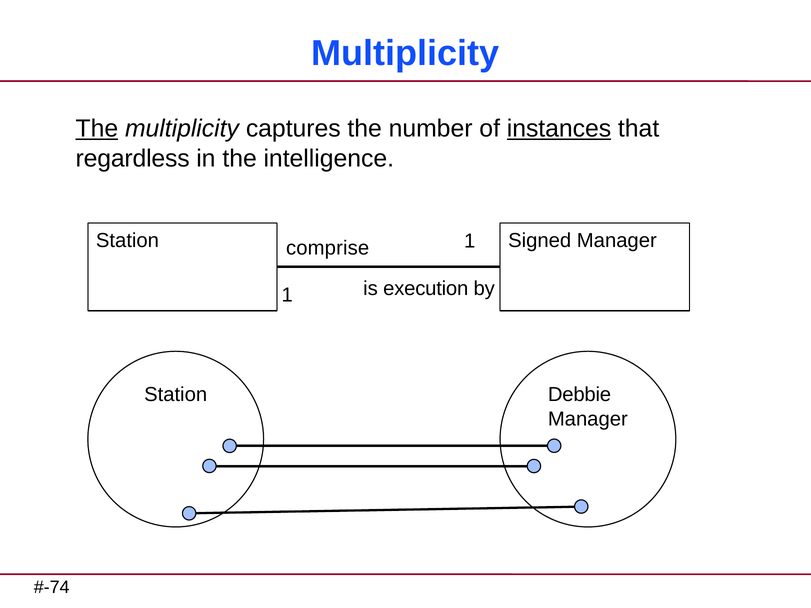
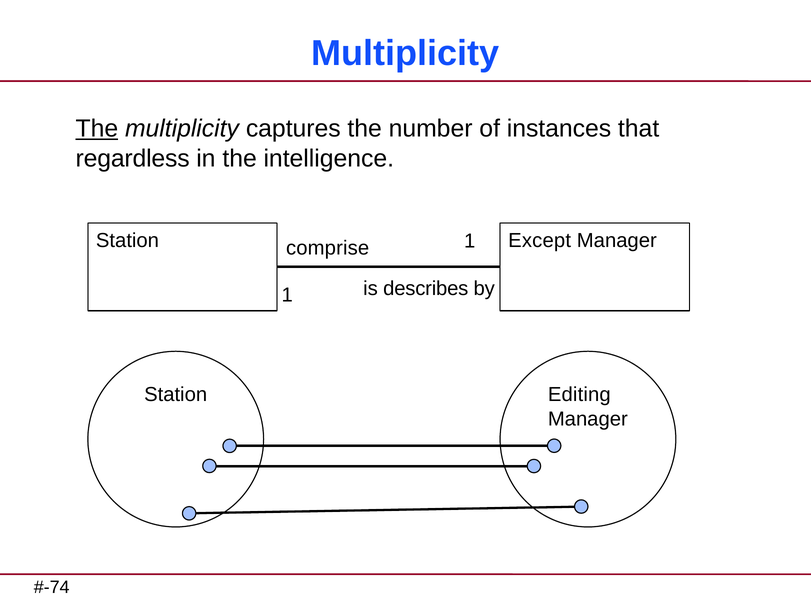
instances underline: present -> none (559, 129)
Signed: Signed -> Except (540, 241)
execution: execution -> describes (426, 289)
Debbie: Debbie -> Editing (579, 395)
